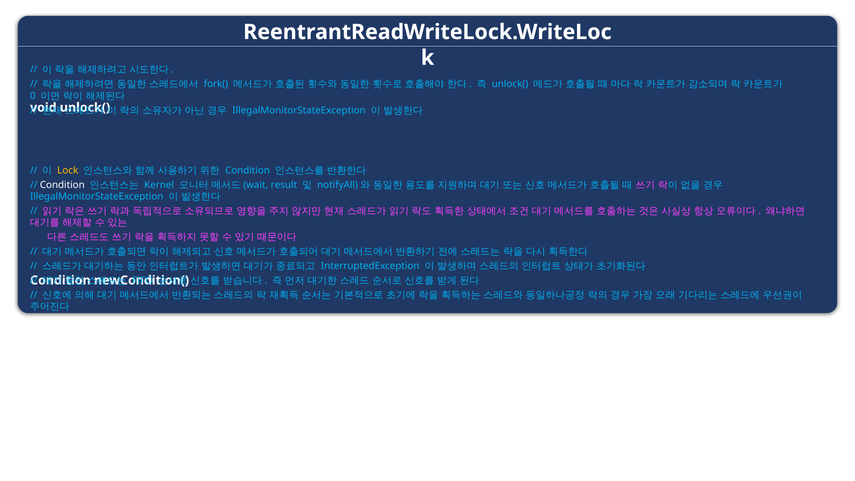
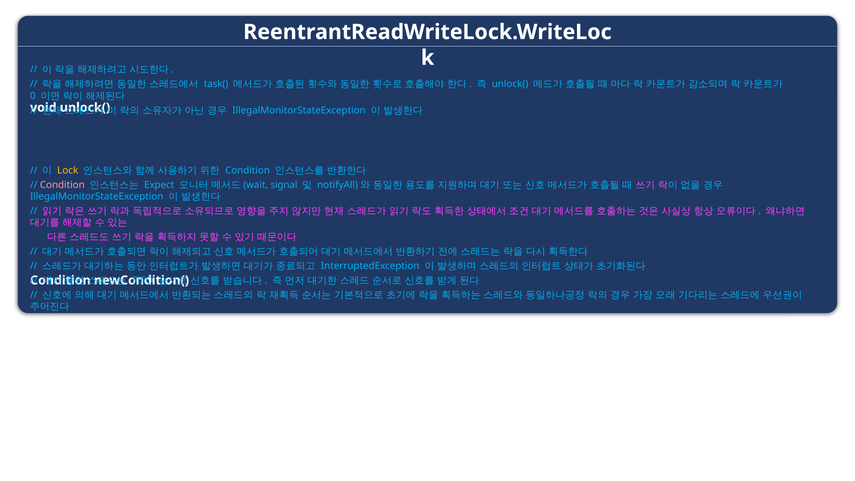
fork(: fork( -> task( (216, 84)
Condition colour: white -> pink (62, 185)
Kernel: Kernel -> Expect (159, 185)
result: result -> signal (284, 185)
